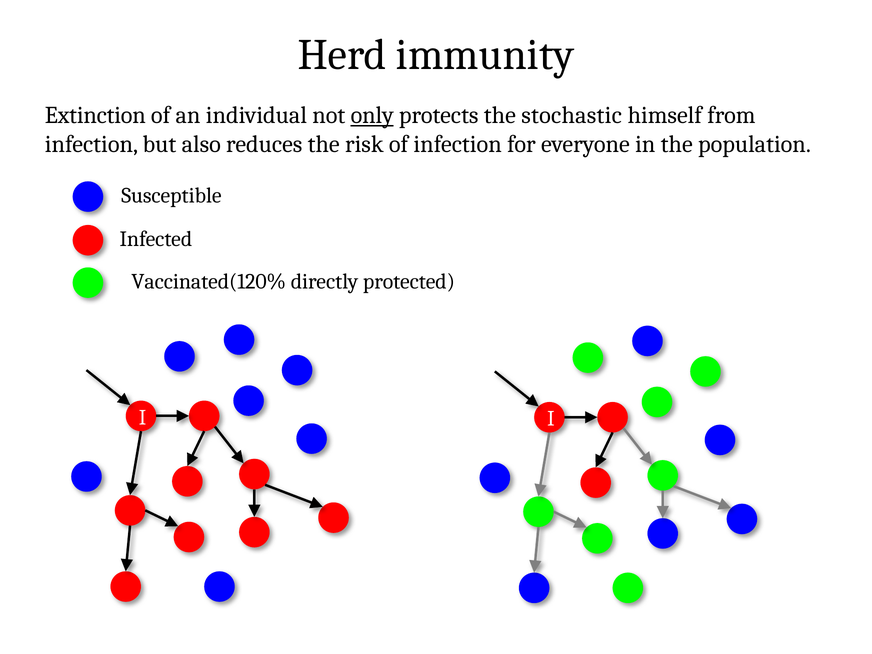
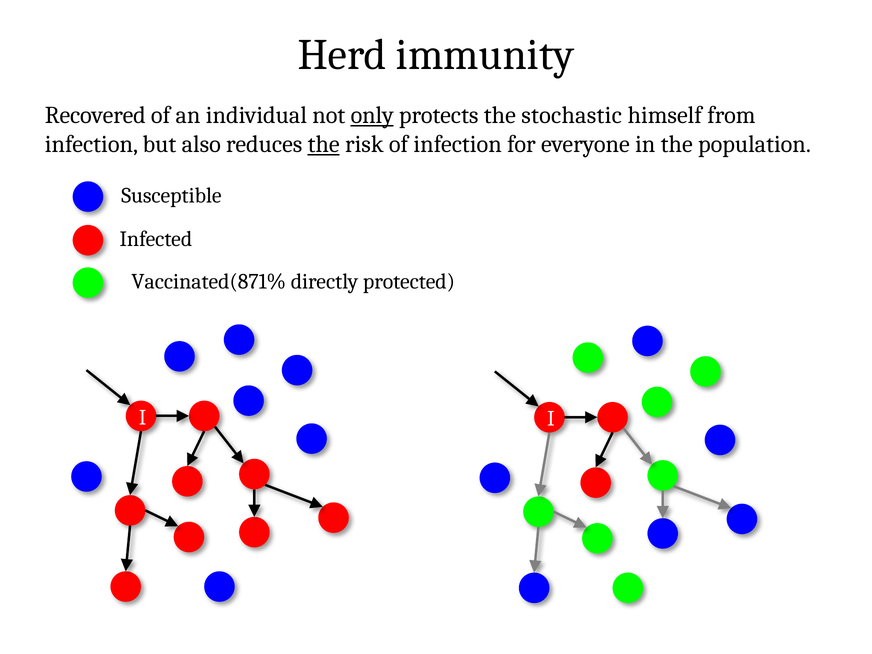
Extinction: Extinction -> Recovered (95, 115)
the underline: none -> present (324, 144)
Vaccinated(120%: Vaccinated(120% -> Vaccinated(871% (209, 282)
